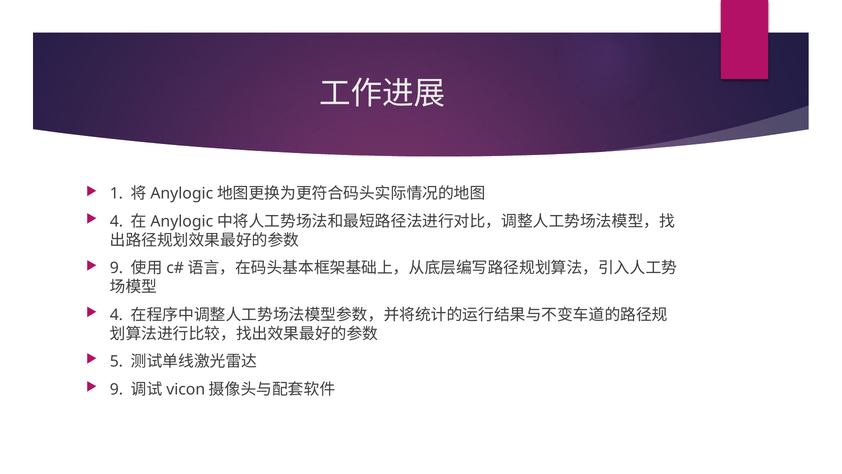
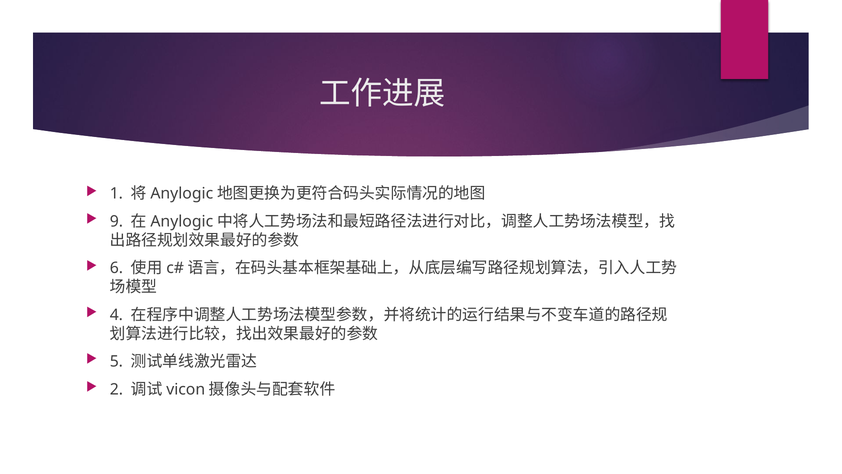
4: 4 -> 9 (116, 221)
9: 9 -> 6 (116, 268)
9: 9 -> 2 (116, 389)
